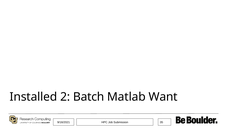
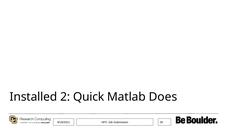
Batch: Batch -> Quick (89, 97)
Want: Want -> Does (163, 97)
